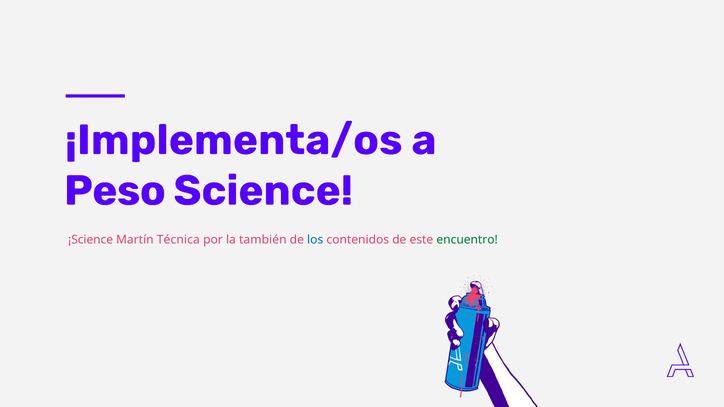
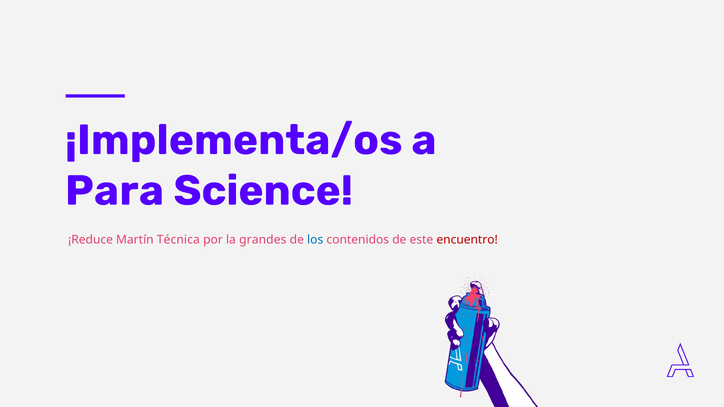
Peso: Peso -> Para (115, 191)
¡Science: ¡Science -> ¡Reduce (91, 240)
también: también -> grandes (263, 240)
encuentro colour: green -> red (467, 240)
